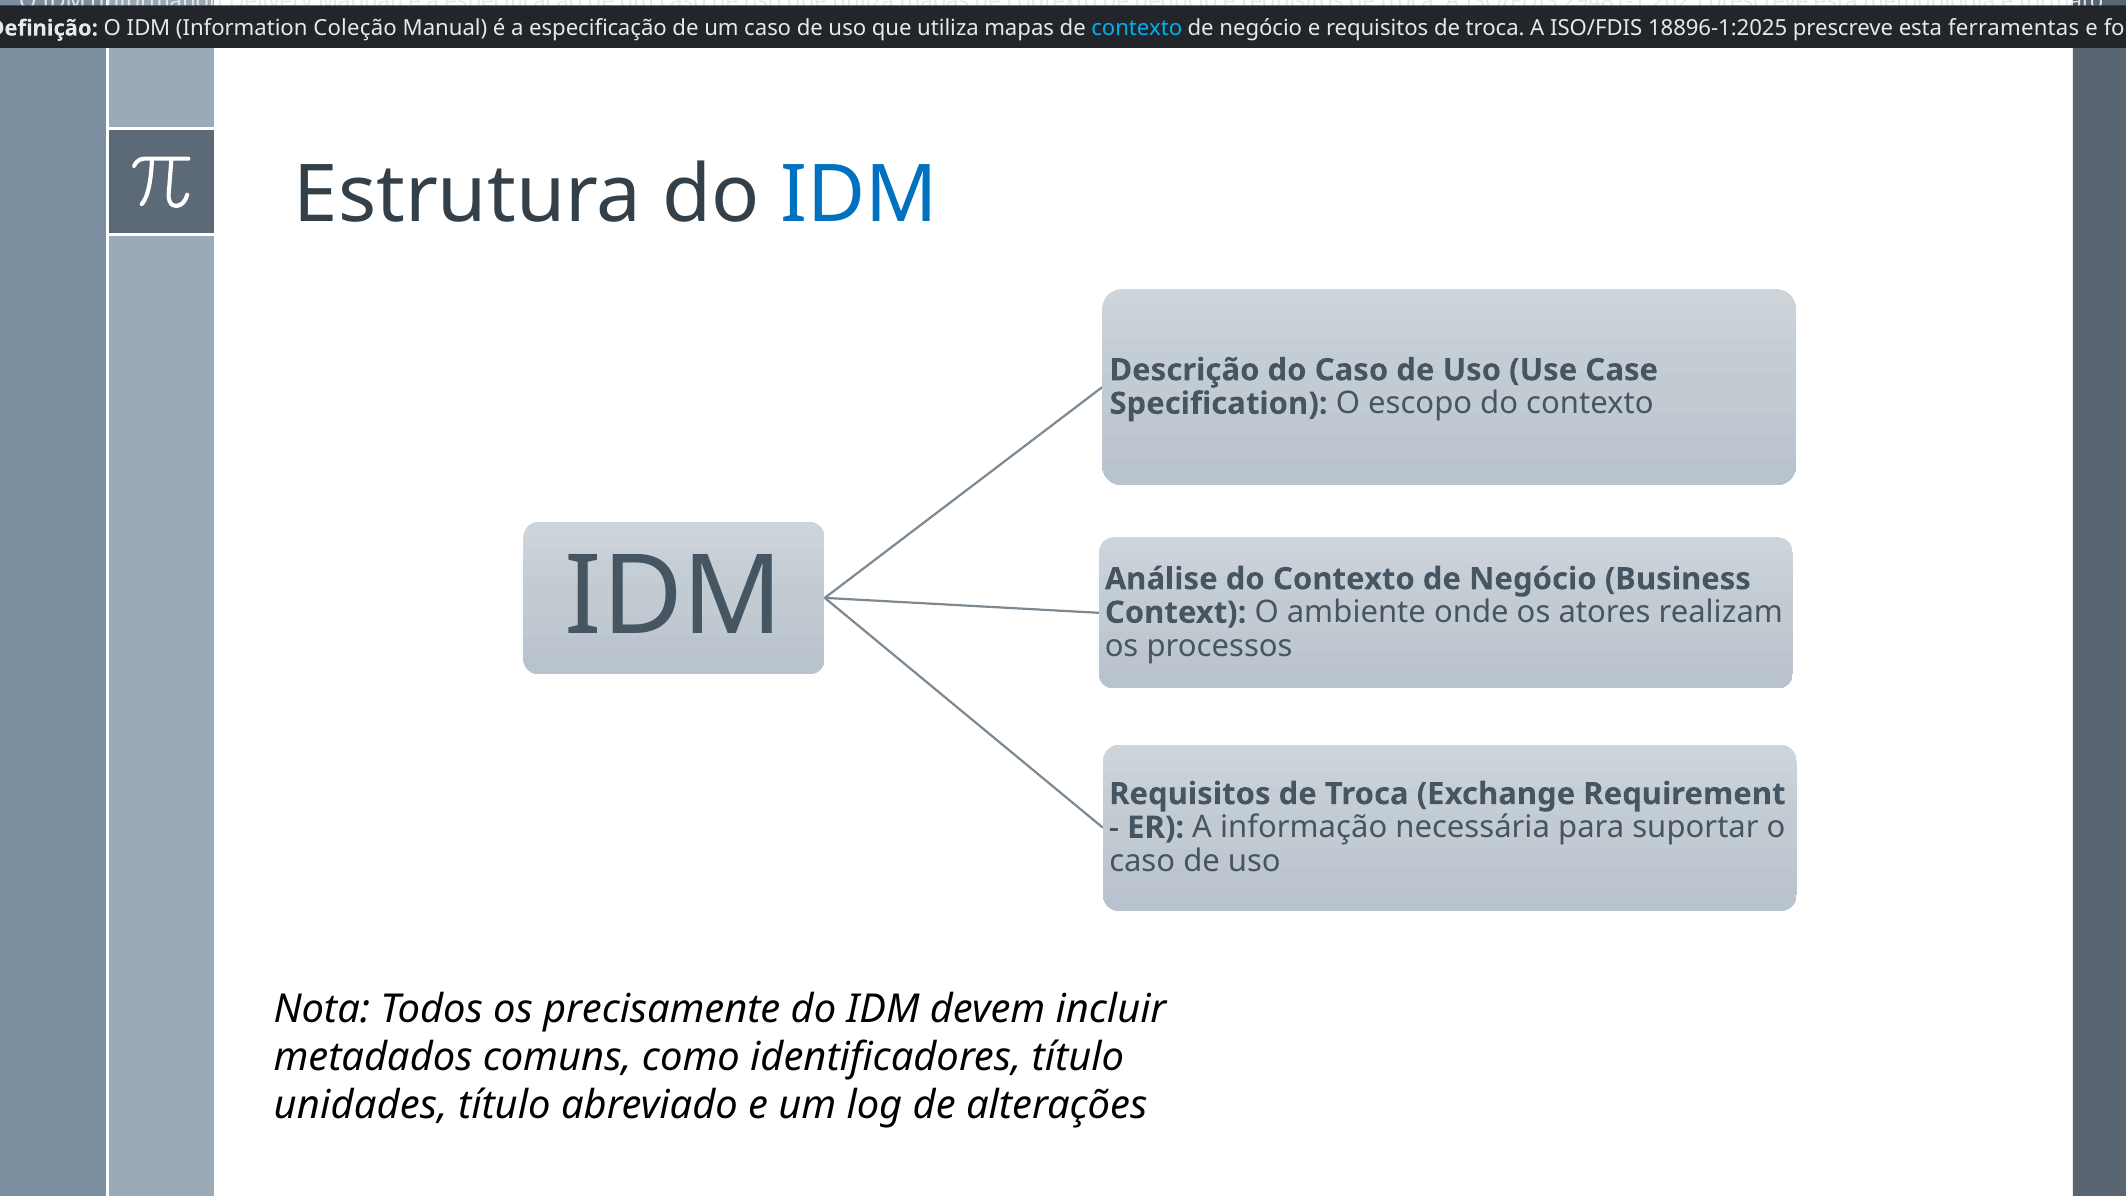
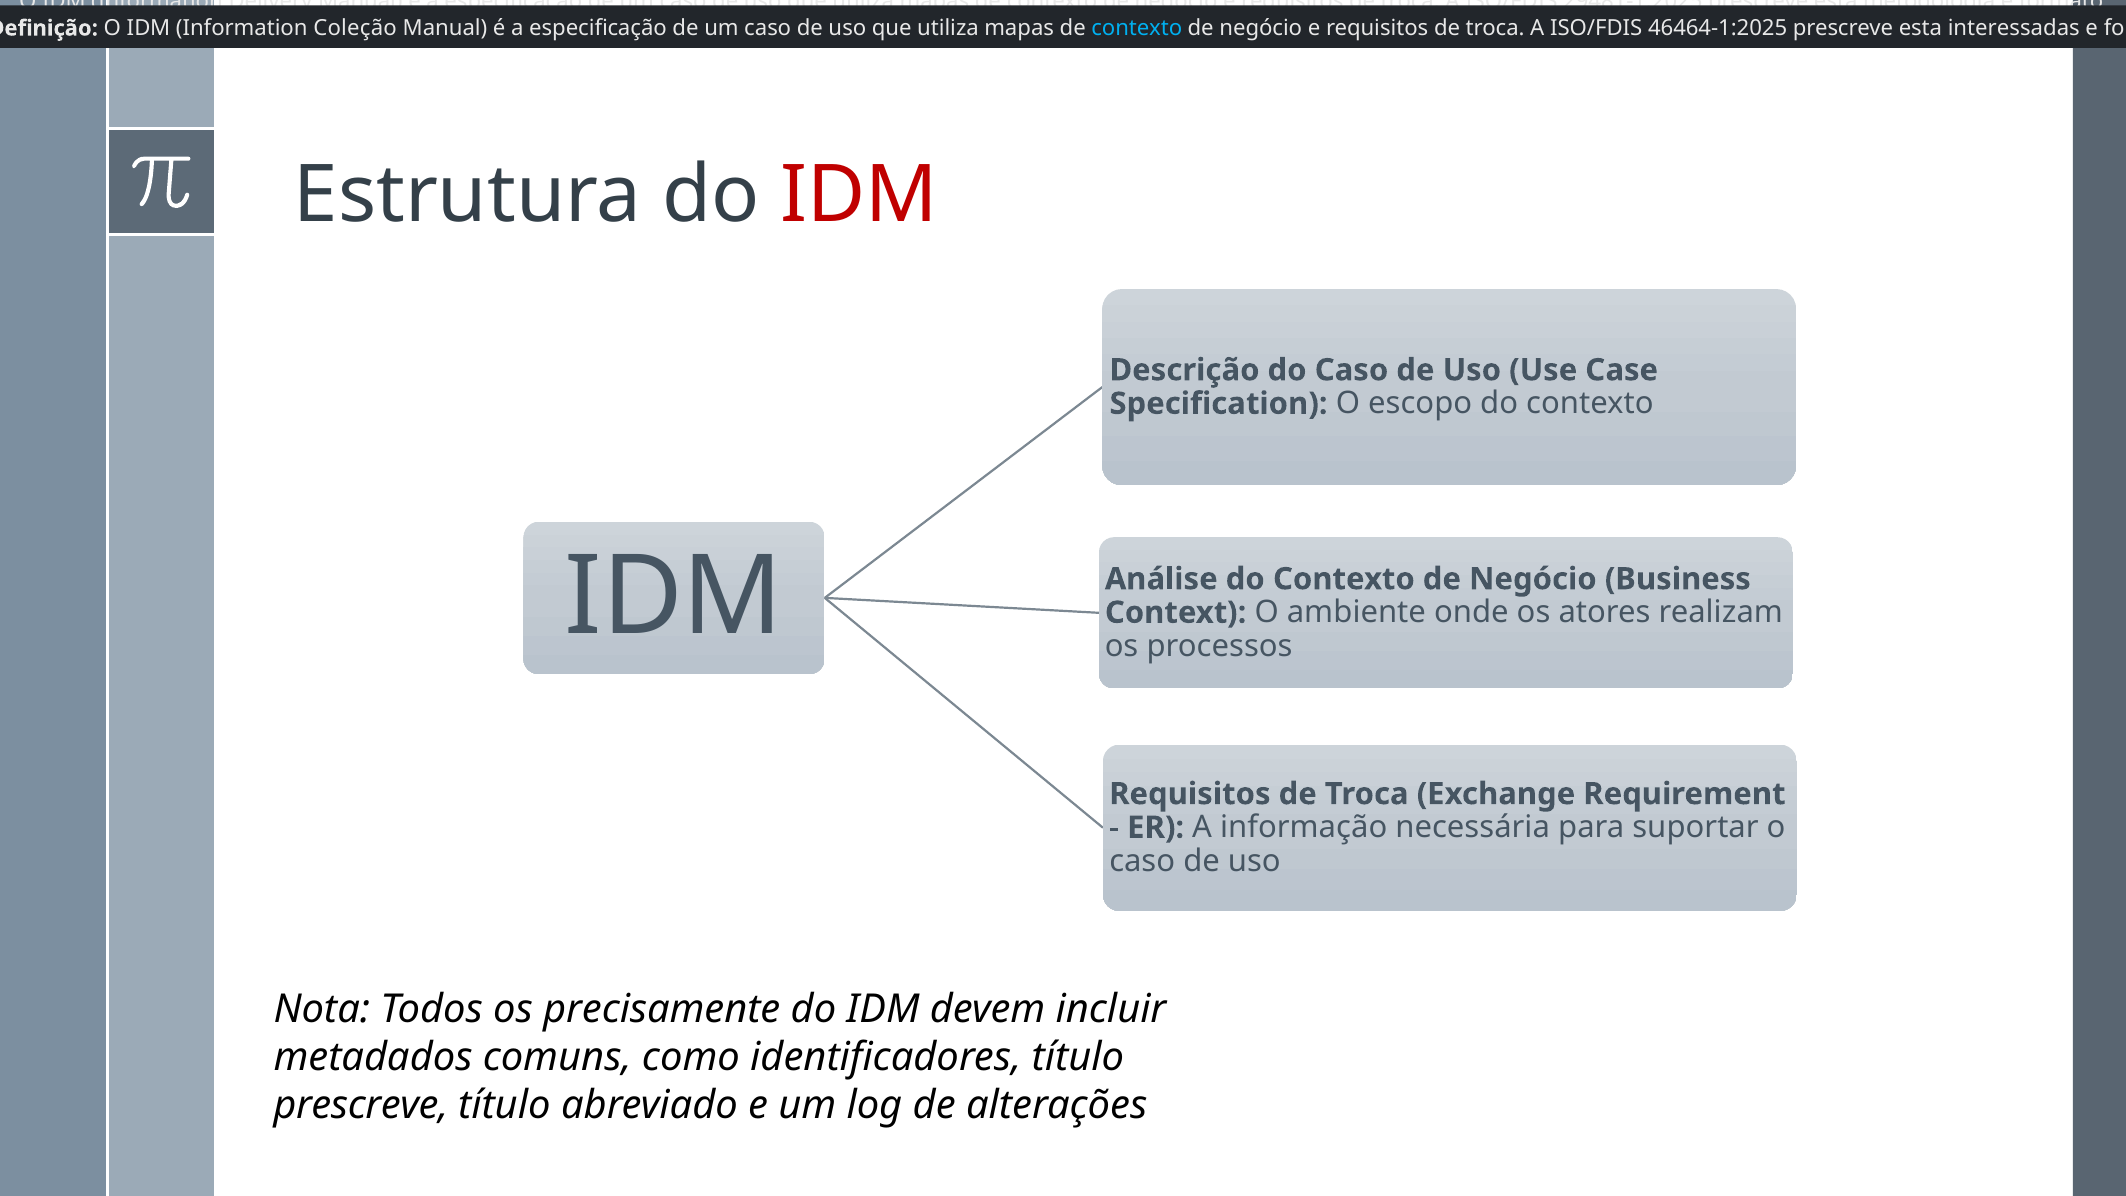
18896-1:2025: 18896-1:2025 -> 46464-1:2025 (1718, 28)
ferramentas: ferramentas -> interessadas (2014, 28)
IDM colour: blue -> red (859, 196)
unidades: unidades -> prescreve (361, 1105)
